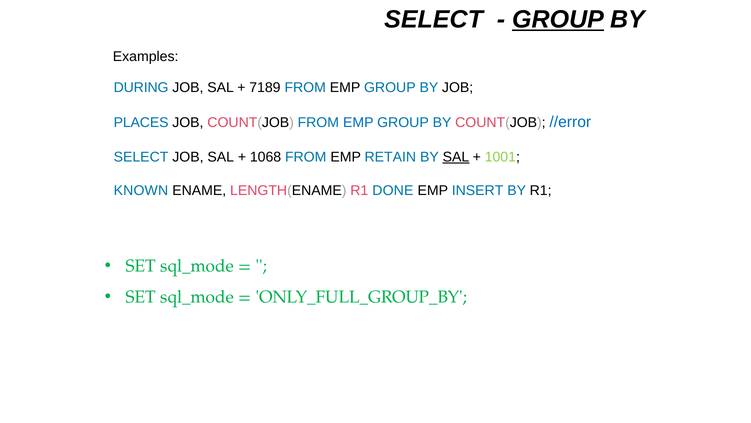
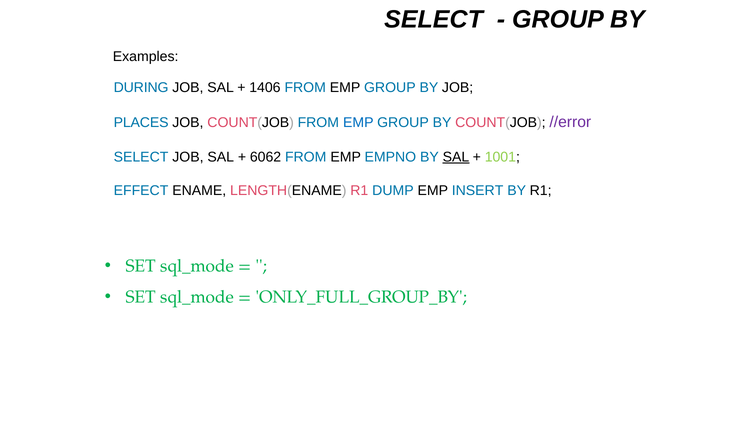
GROUP underline: present -> none (558, 20)
7189: 7189 -> 1406 (265, 87)
//error colour: blue -> purple (570, 122)
1068: 1068 -> 6062 (266, 157)
RETAIN: RETAIN -> EMPNO (390, 157)
KNOWN: KNOWN -> EFFECT (141, 191)
DONE: DONE -> DUMP (393, 191)
